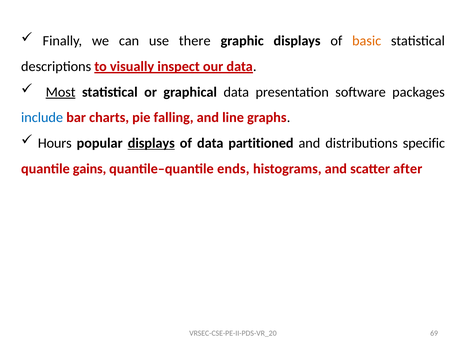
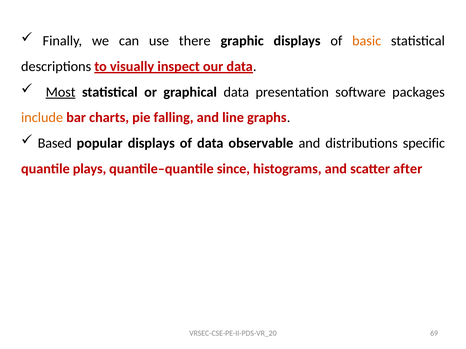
include colour: blue -> orange (42, 118)
Hours: Hours -> Based (55, 143)
displays underline: present -> none (151, 143)
partitioned: partitioned -> observable (261, 143)
gains: gains -> plays (90, 169)
ends: ends -> since (233, 169)
